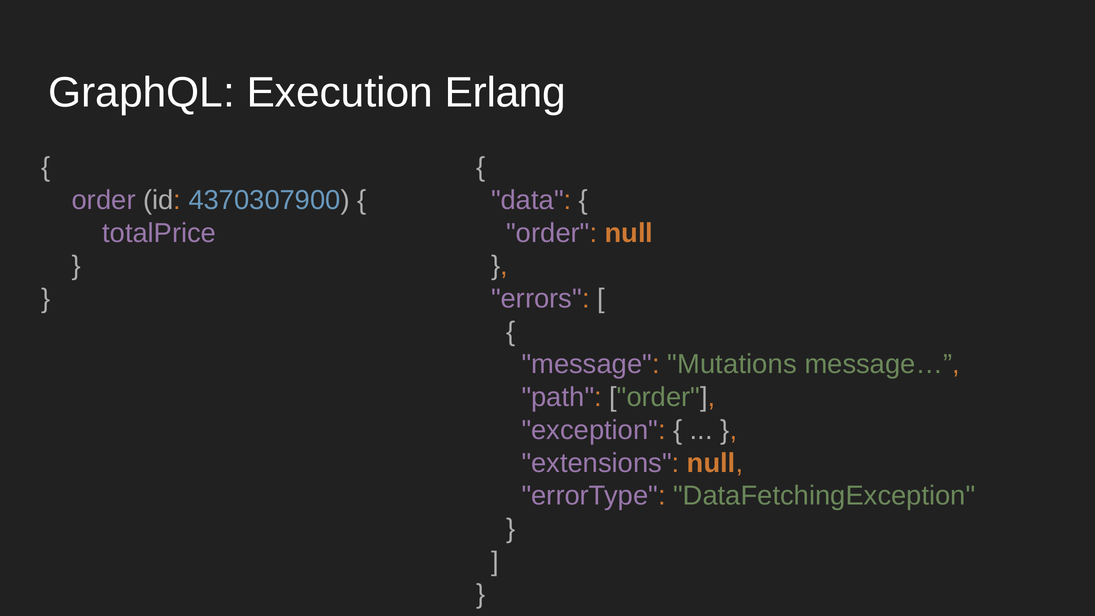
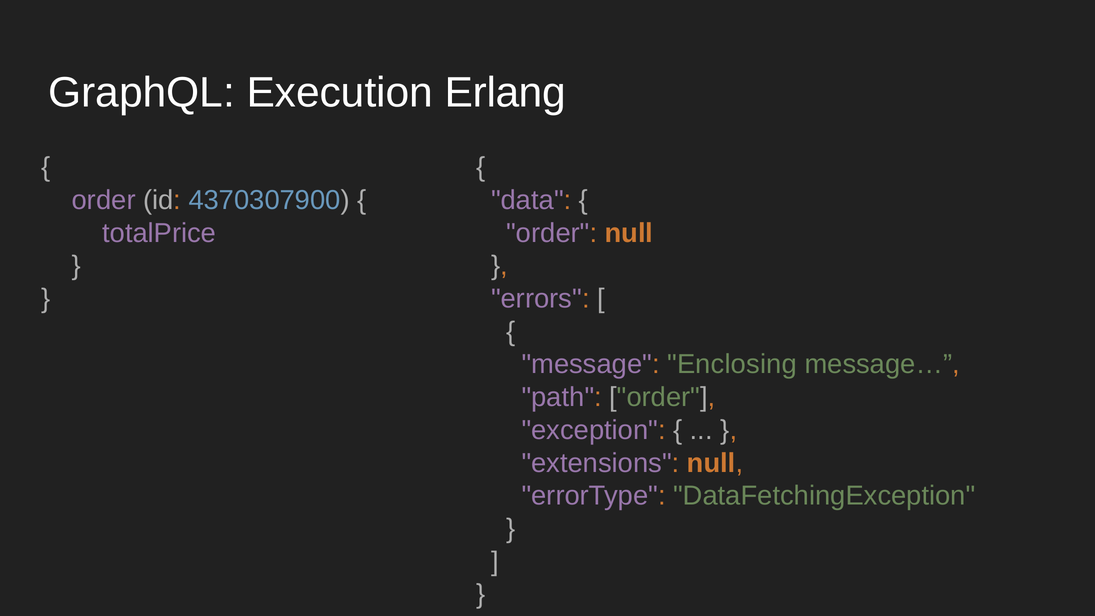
Mutations: Mutations -> Enclosing (732, 364)
